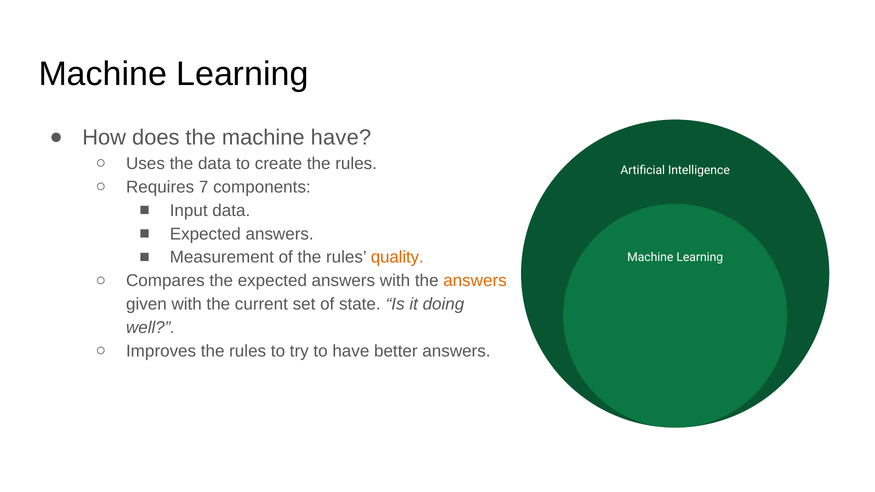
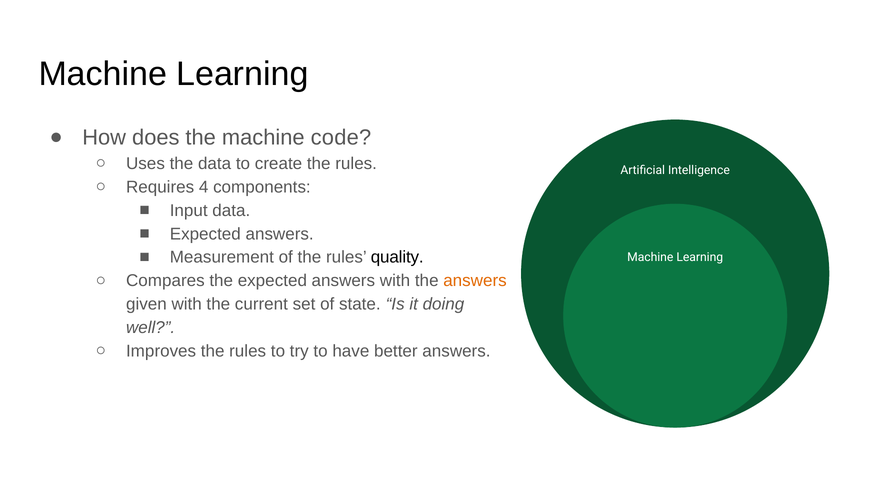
machine have: have -> code (341, 138)
7: 7 -> 4 (204, 187)
quality colour: orange -> black (397, 257)
